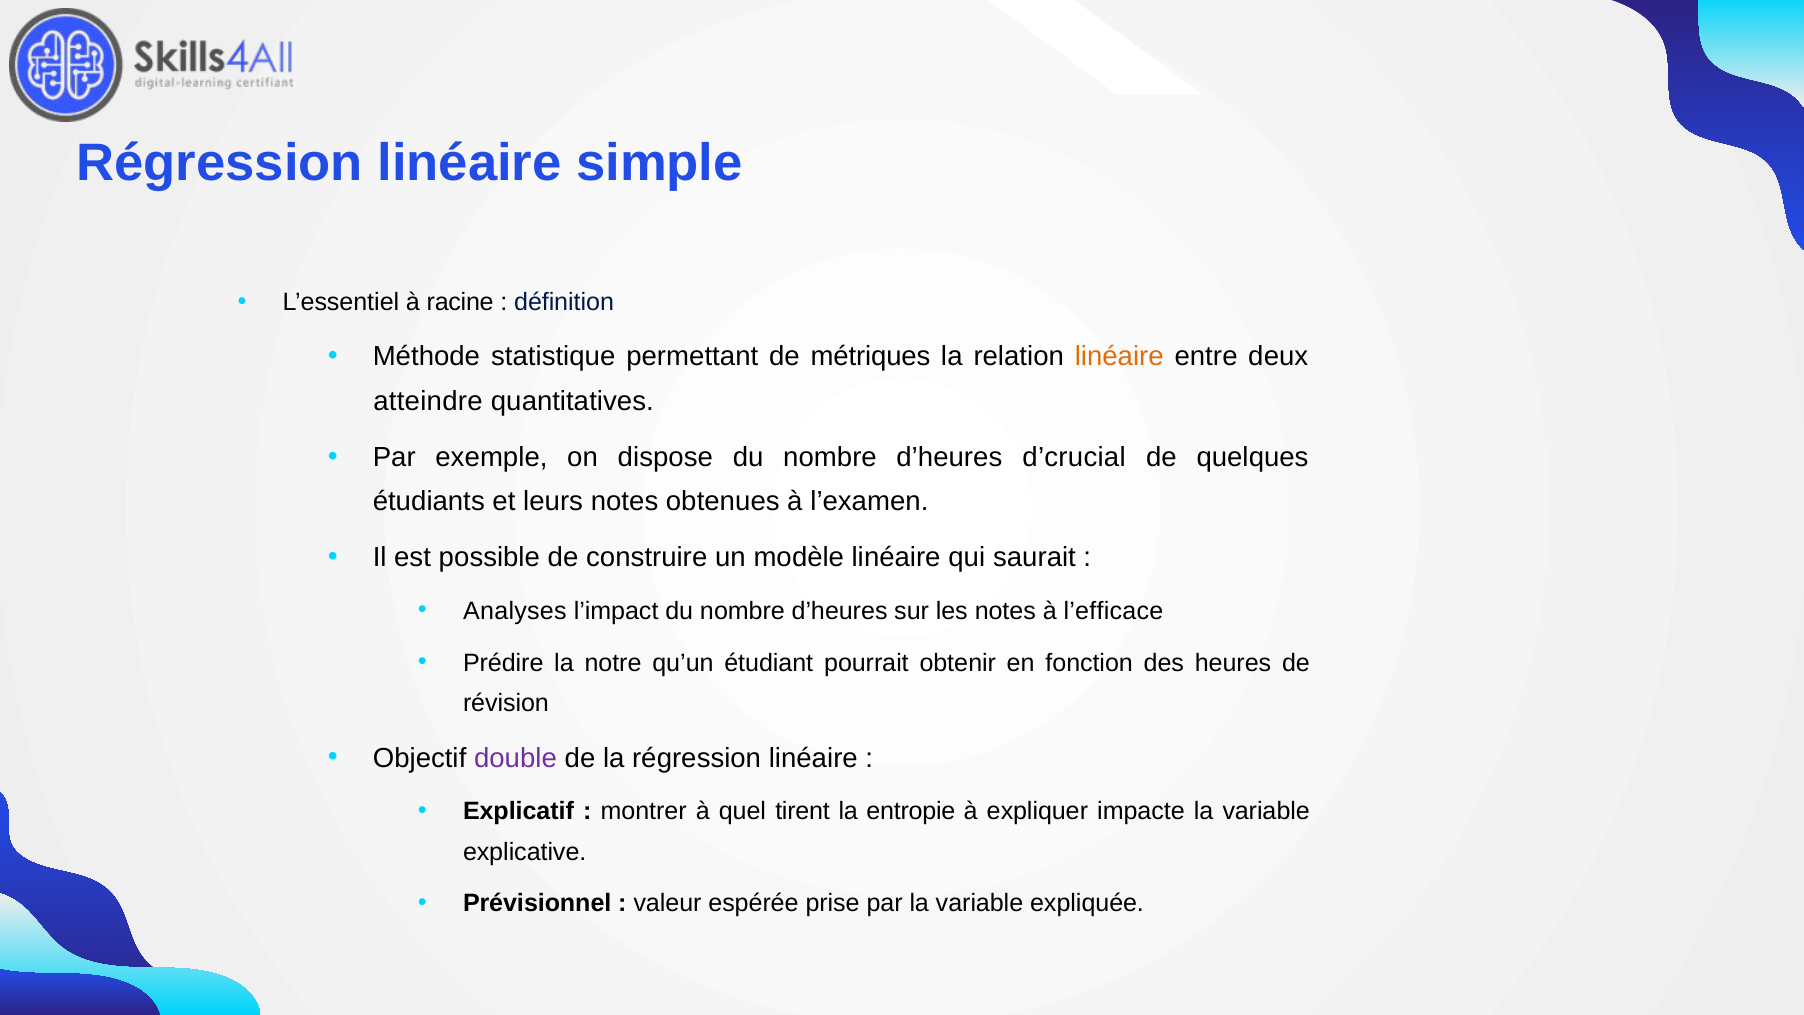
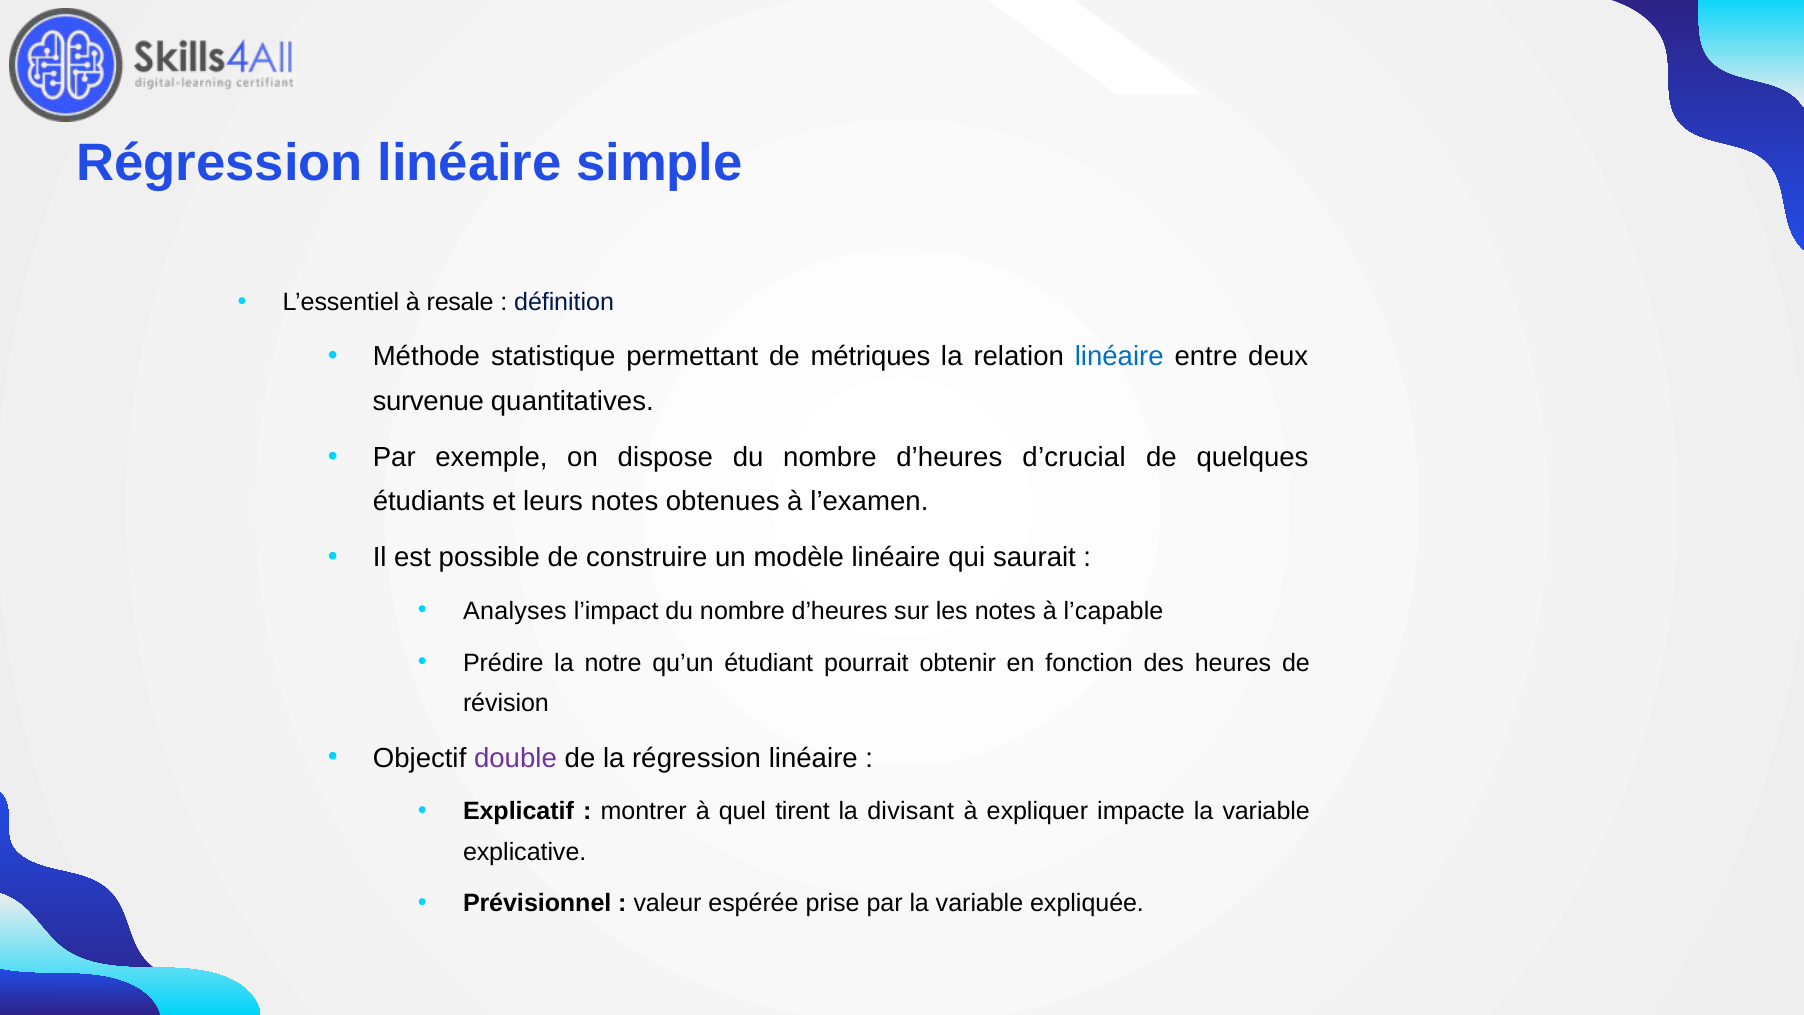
racine: racine -> resale (460, 302)
linéaire colour: orange -> blue (1119, 357)
atteindre: atteindre -> survenue (428, 401)
l’efficace: l’efficace -> l’capable (1113, 611)
entropie: entropie -> divisant (911, 811)
